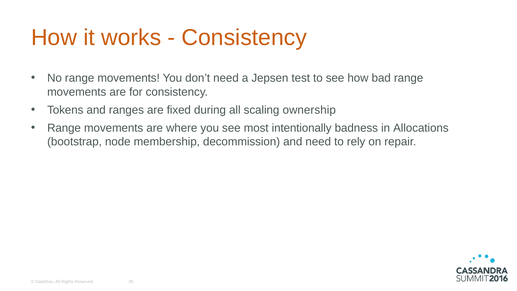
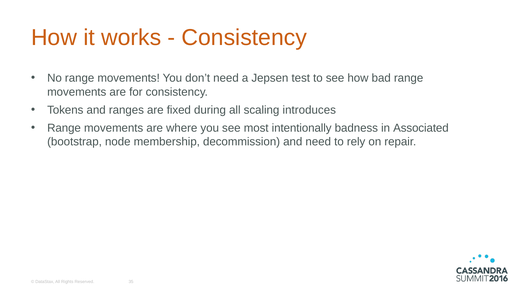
ownership: ownership -> introduces (309, 110)
Allocations: Allocations -> Associated (421, 128)
